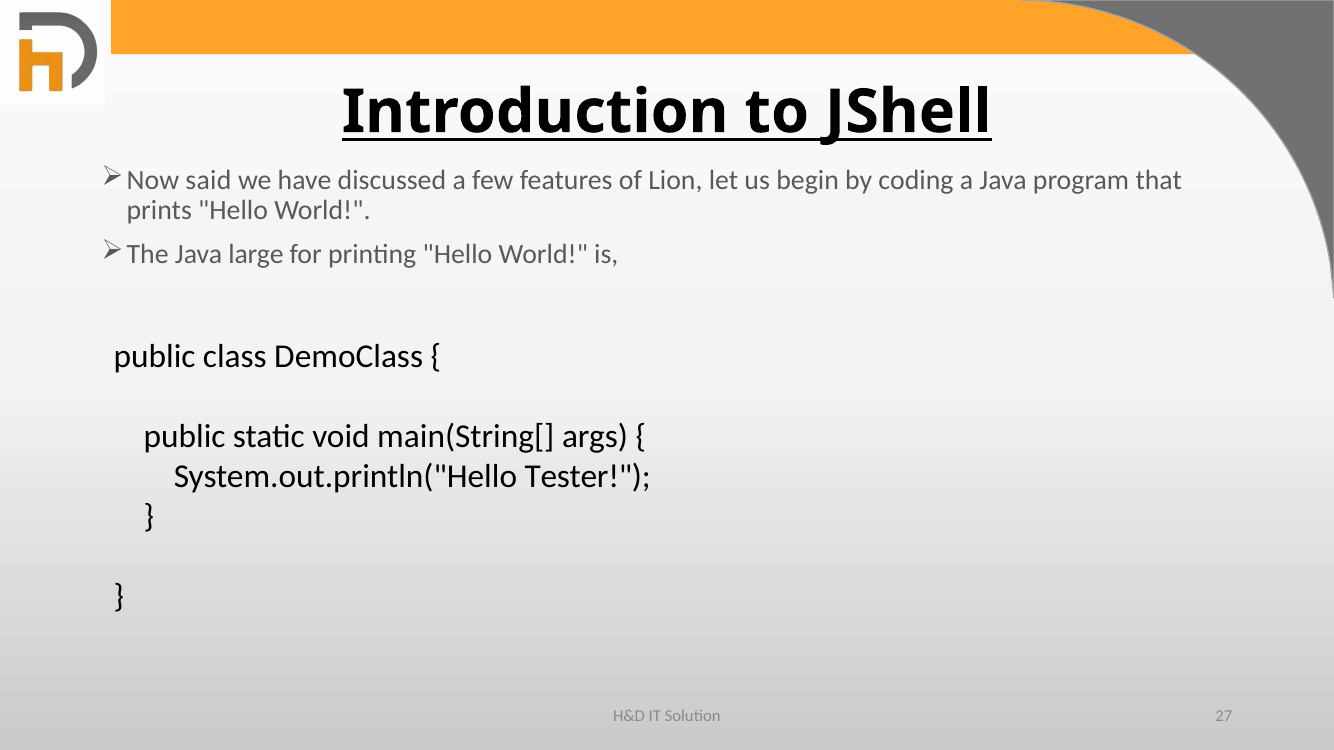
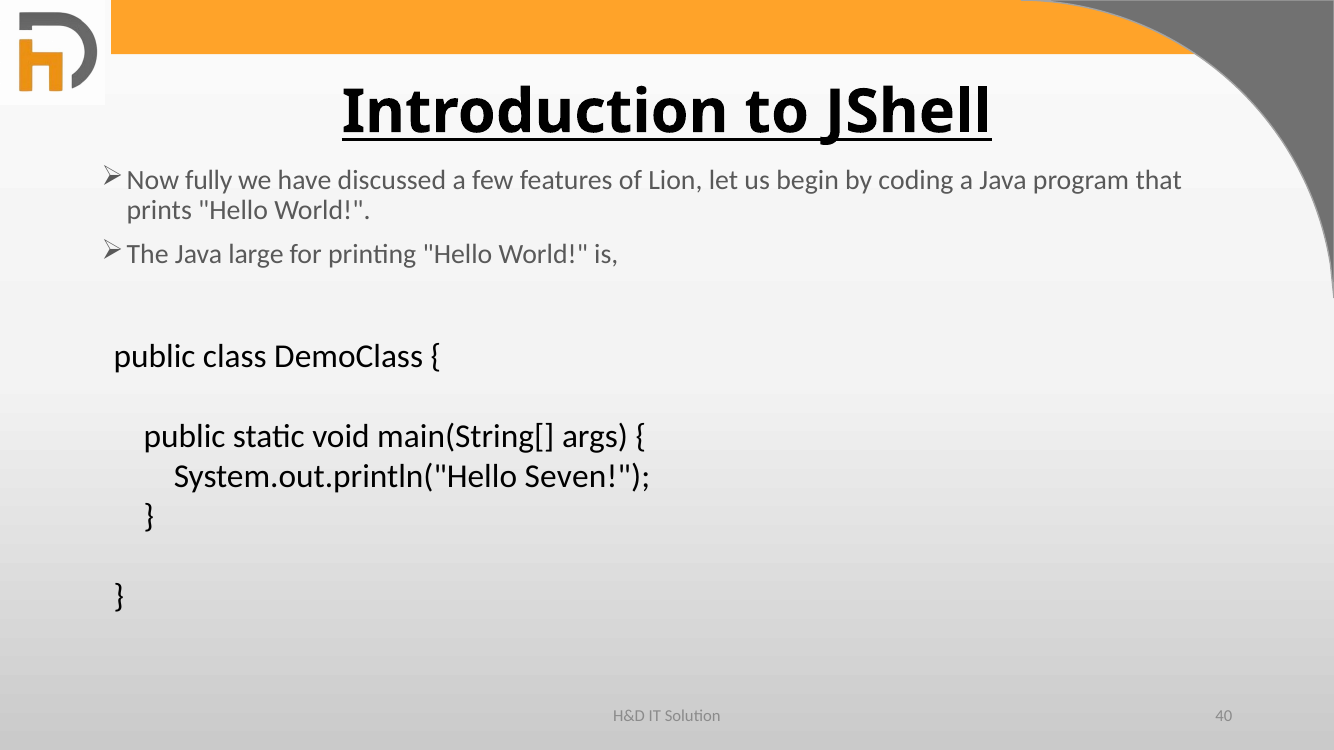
said: said -> fully (209, 181)
Tester: Tester -> Seven (587, 477)
27: 27 -> 40 (1224, 716)
